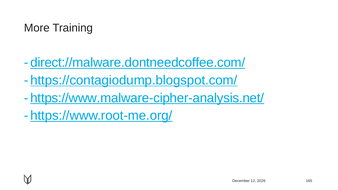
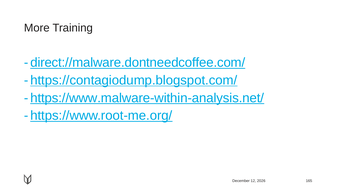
https://www.malware-cipher-analysis.net/: https://www.malware-cipher-analysis.net/ -> https://www.malware-within-analysis.net/ (147, 98)
